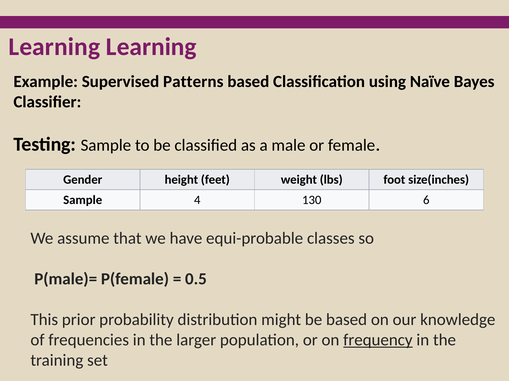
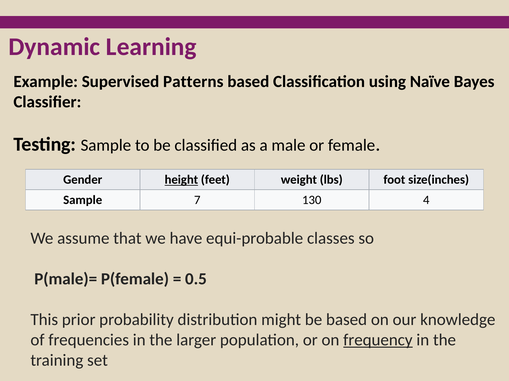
Learning: Learning -> Dynamic (54, 47)
height underline: none -> present (181, 180)
4: 4 -> 7 (197, 201)
6: 6 -> 4 (426, 201)
